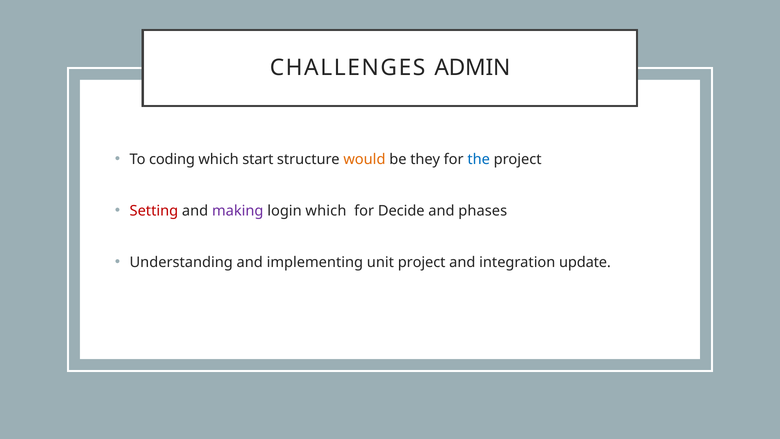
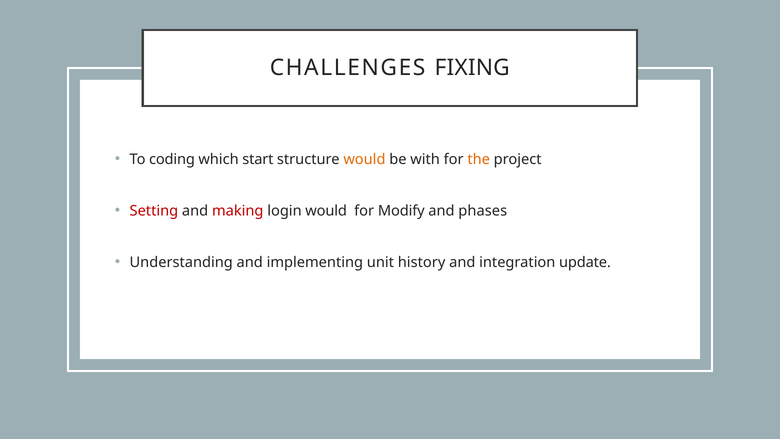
ADMIN: ADMIN -> FIXING (472, 68)
they: they -> with (425, 159)
the colour: blue -> orange (479, 159)
making colour: purple -> red (238, 211)
login which: which -> would (326, 211)
Decide: Decide -> Modify (401, 211)
unit project: project -> history (422, 262)
